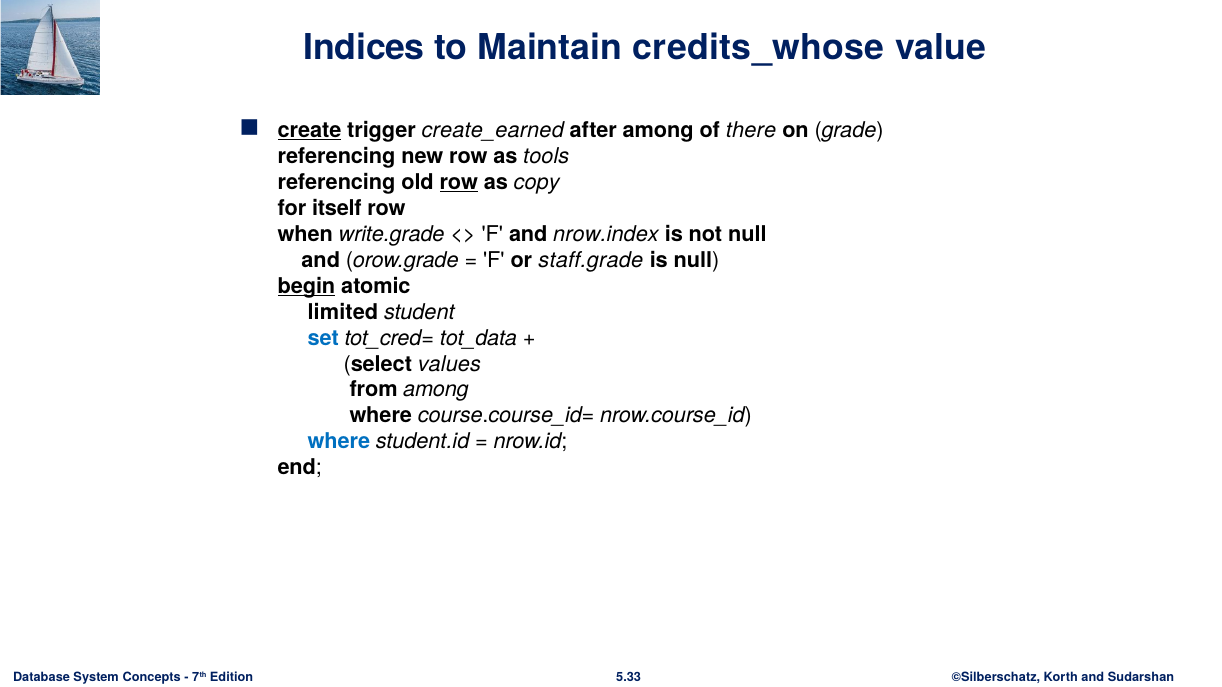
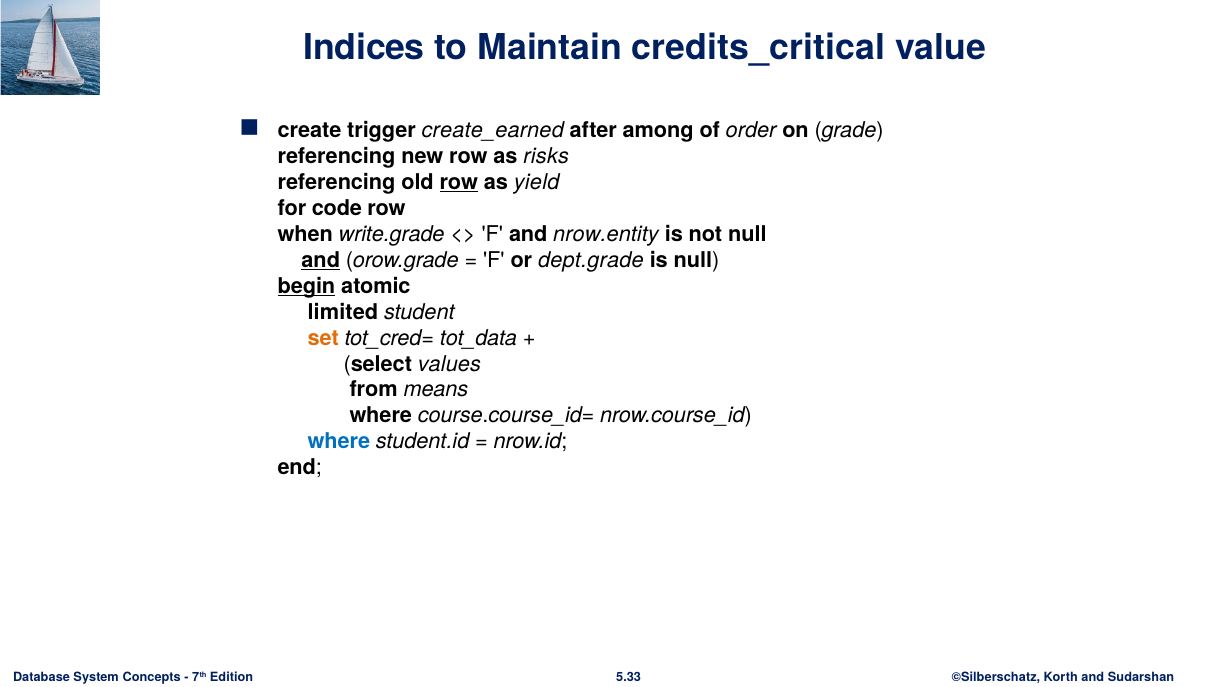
credits_whose: credits_whose -> credits_critical (759, 48)
create underline: present -> none (310, 130)
there: there -> order (751, 130)
tools: tools -> risks (546, 156)
copy: copy -> yield (537, 182)
itself: itself -> code (337, 208)
nrow.index: nrow.index -> nrow.entity (606, 234)
and underline: none -> present (321, 260)
staff.grade: staff.grade -> dept.grade (591, 260)
set colour: blue -> orange (323, 338)
from among: among -> means (436, 390)
